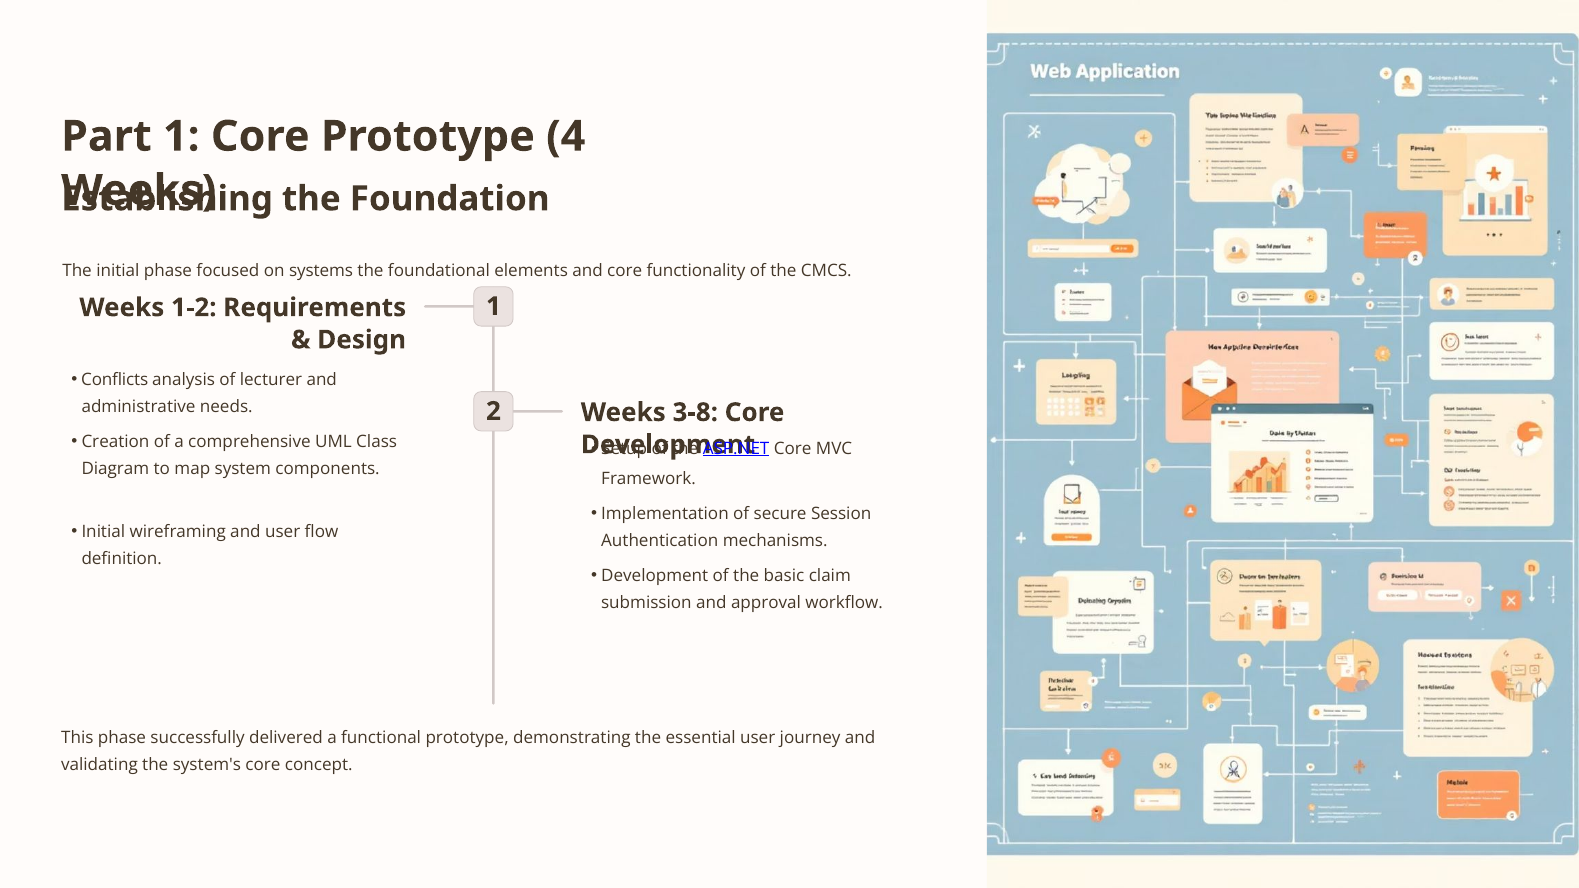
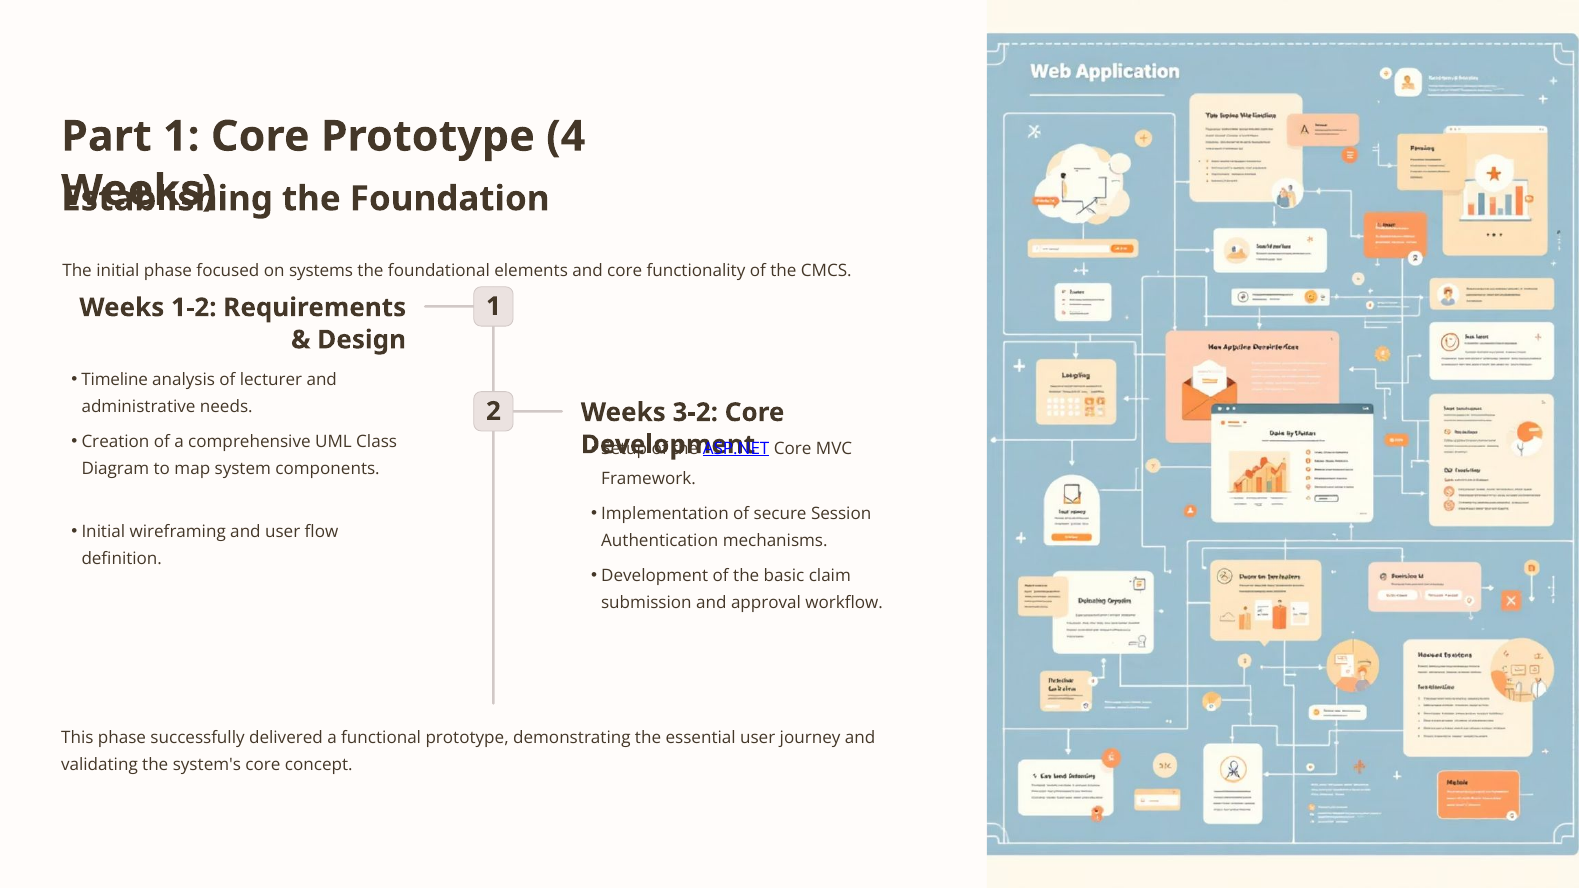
Conflicts: Conflicts -> Timeline (115, 380)
3-8: 3-8 -> 3-2 (695, 413)
